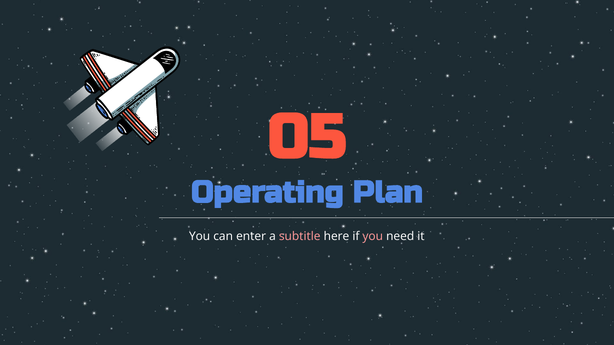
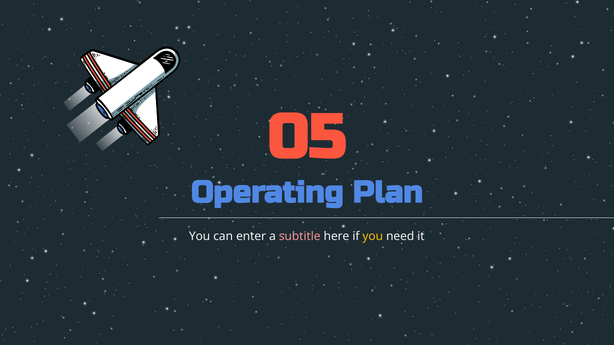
you colour: pink -> yellow (373, 236)
